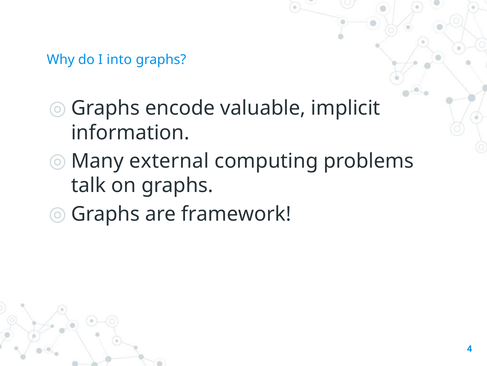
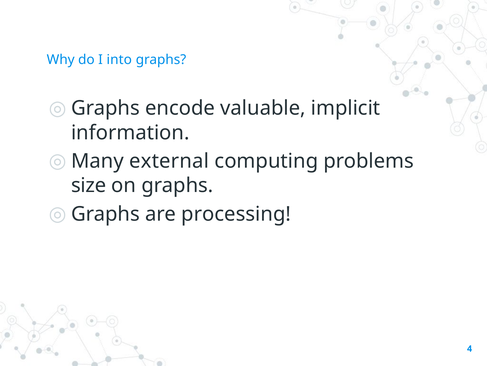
talk: talk -> size (89, 185)
framework: framework -> processing (236, 214)
